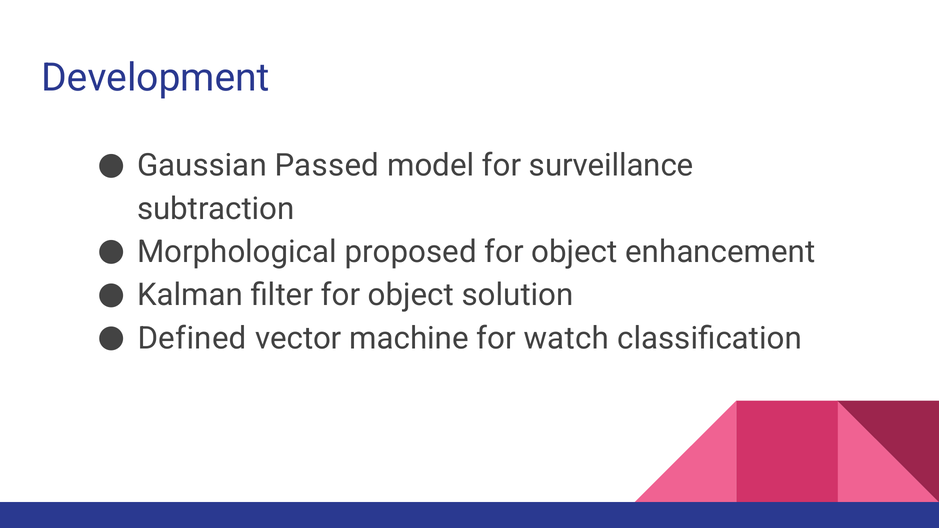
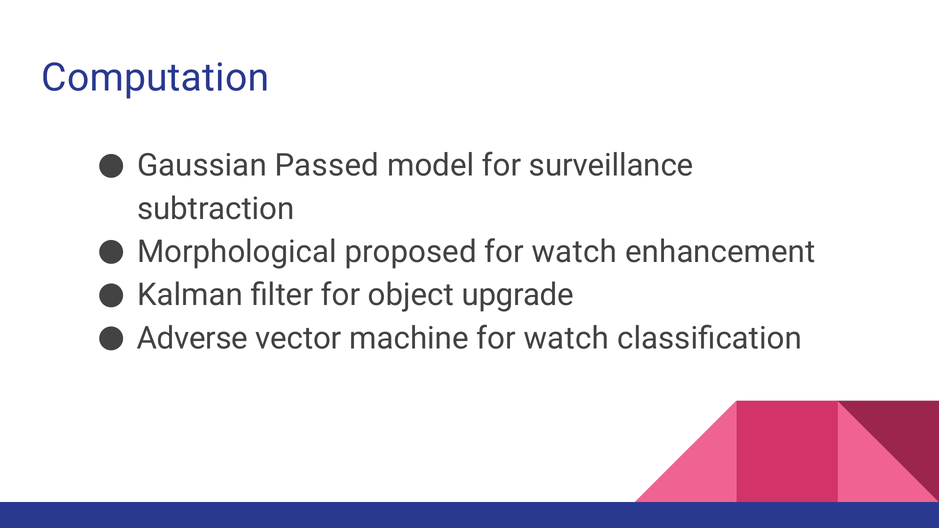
Development: Development -> Computation (155, 78)
object: object -> watch (574, 252)
solution: solution -> upgrade (518, 295)
Defined: Defined -> Adverse (192, 338)
